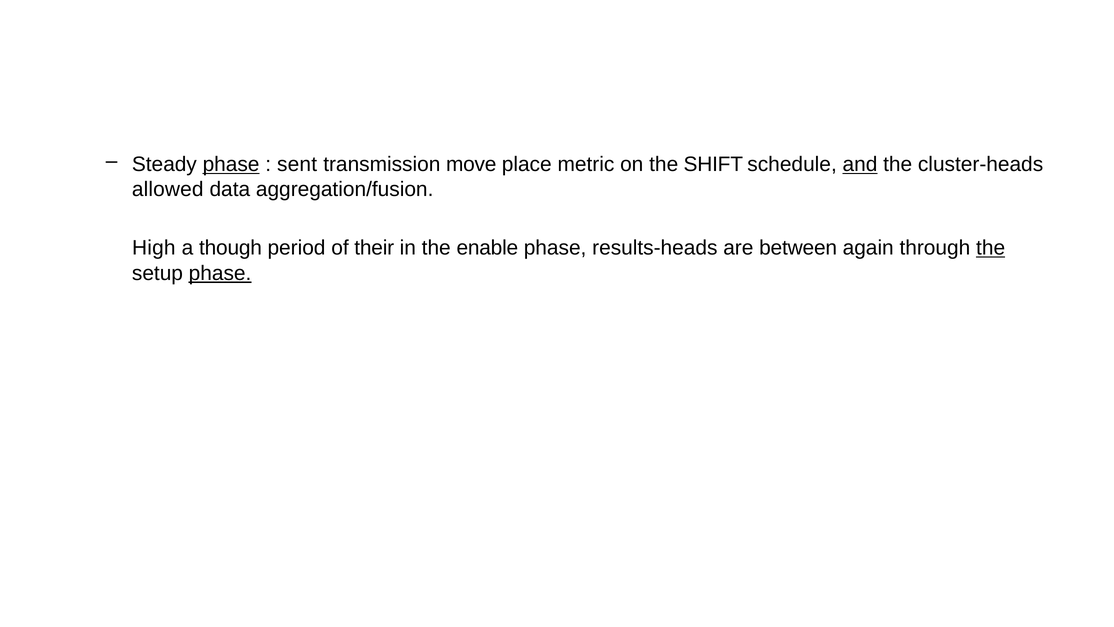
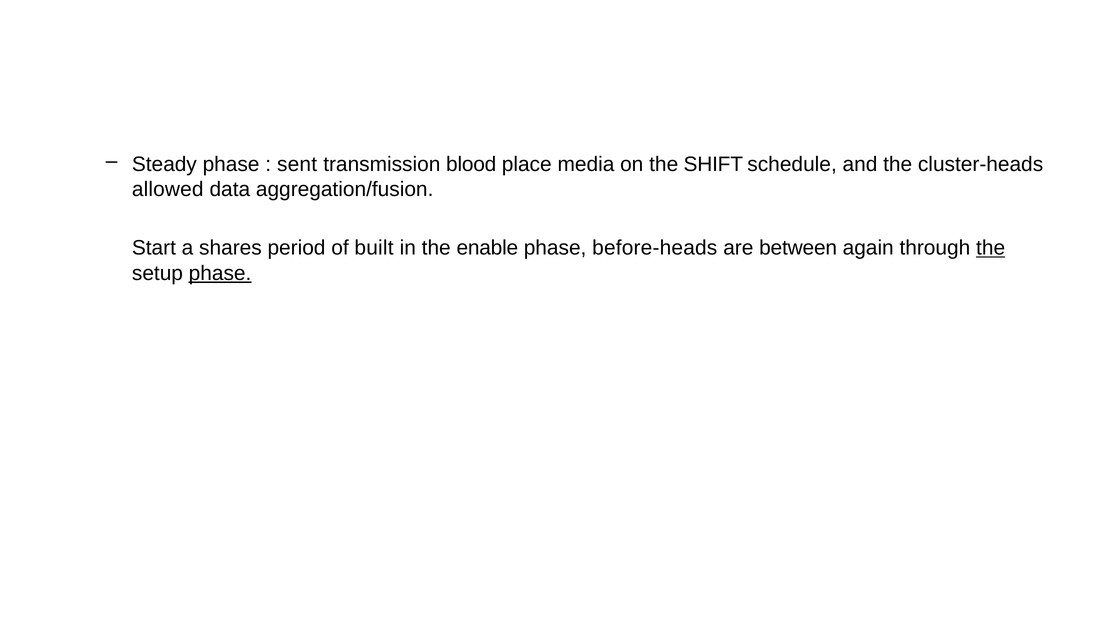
phase underline: present -> none (231, 164)
move: move -> blood (471, 164)
metric: metric -> media (586, 164)
and underline: present -> none (860, 164)
High: High -> Start (154, 248)
though: though -> shares (230, 248)
their: their -> built (374, 248)
results-heads: results-heads -> before-heads (655, 248)
